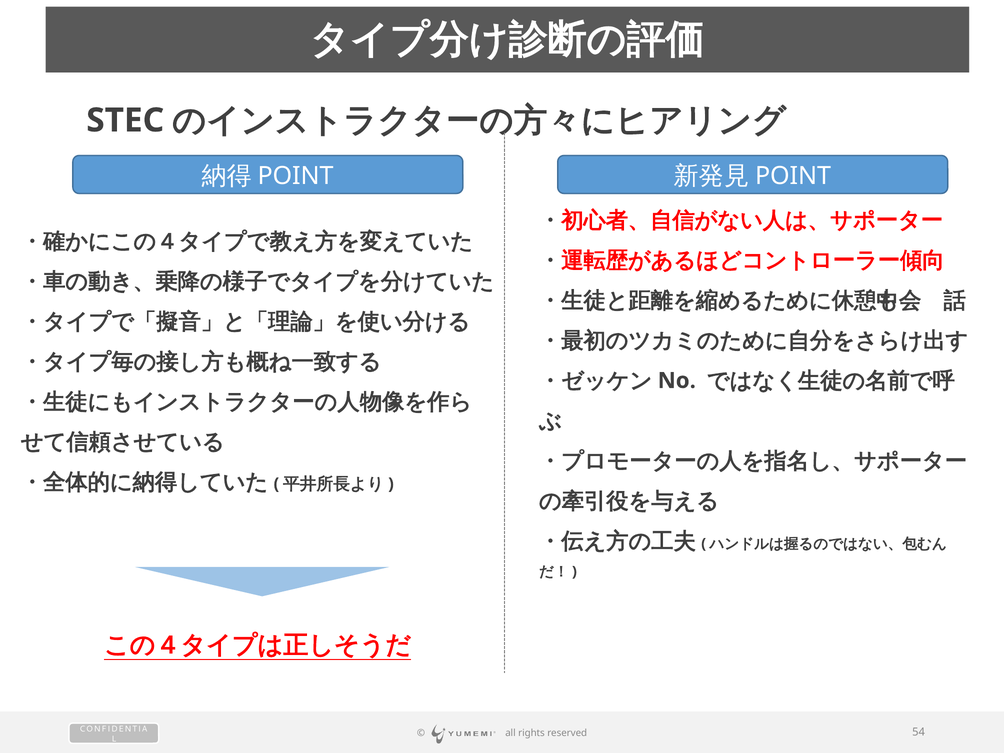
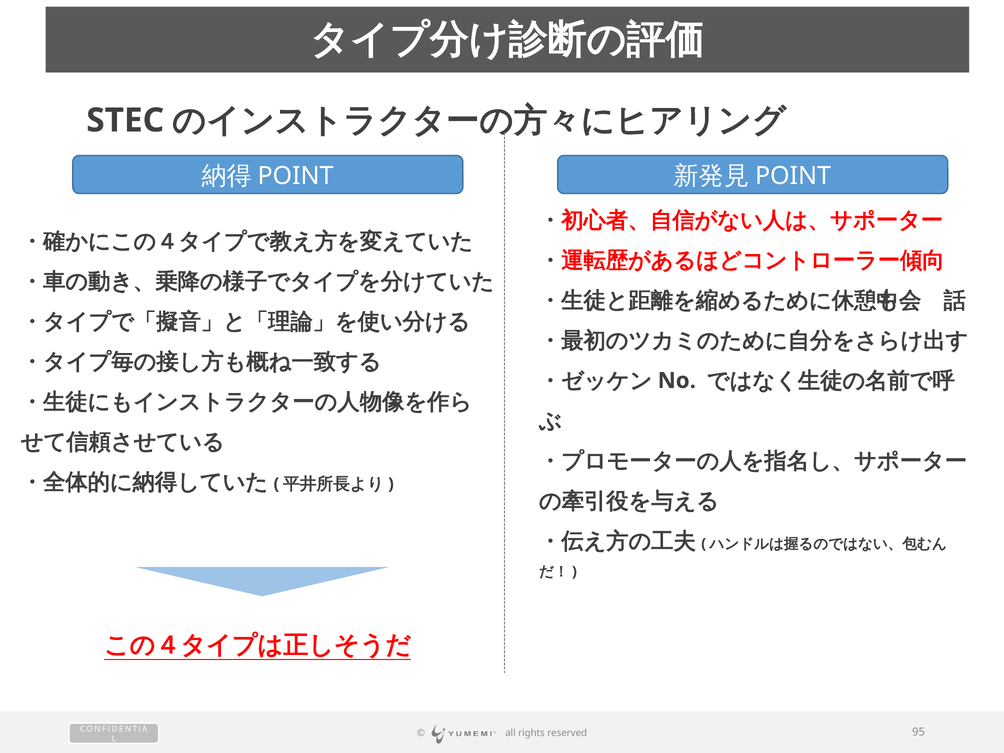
54: 54 -> 95 (919, 732)
